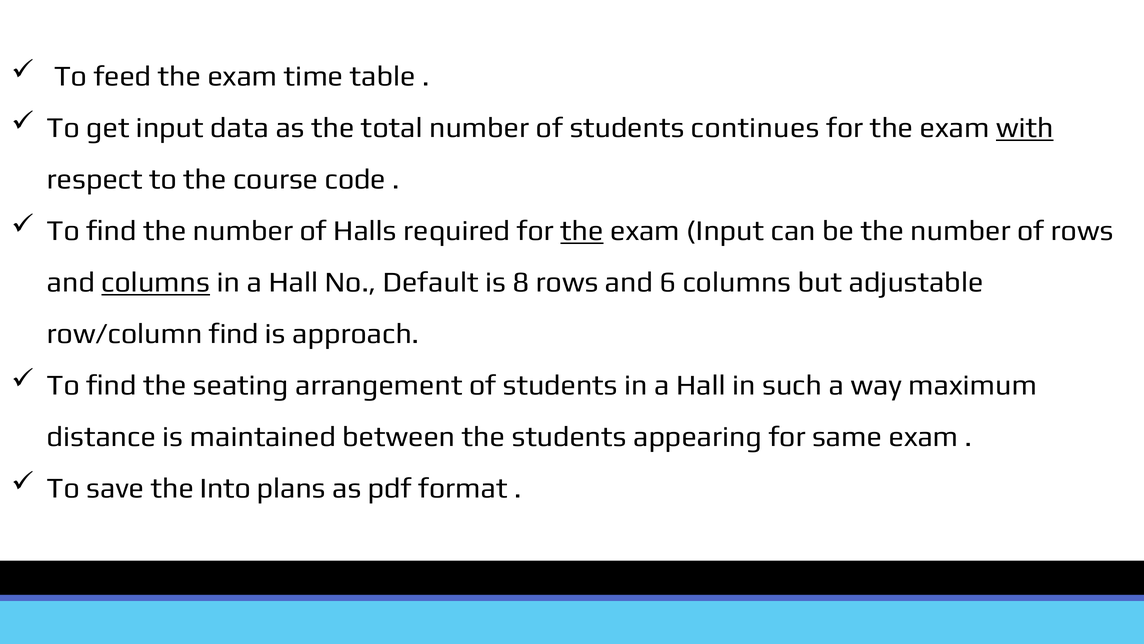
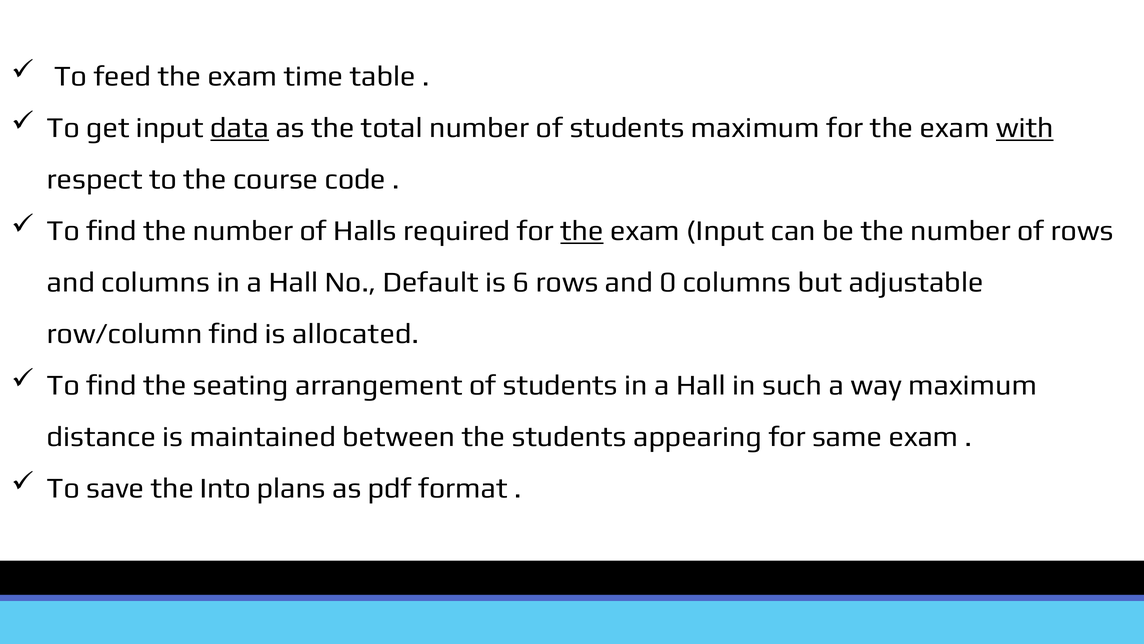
data underline: none -> present (240, 128)
students continues: continues -> maximum (755, 128)
columns underline: present -> none (156, 282)
8: 8 -> 6 (521, 282)
6: 6 -> 0 (668, 282)
approach: approach -> allocated (356, 334)
